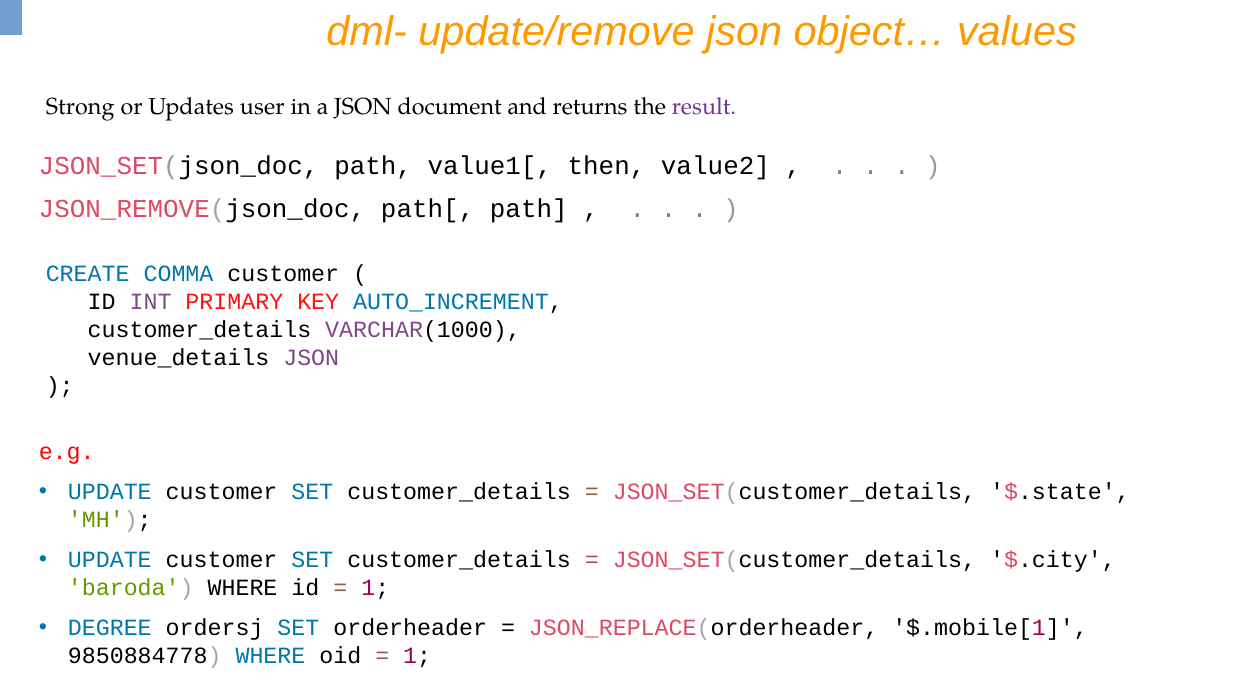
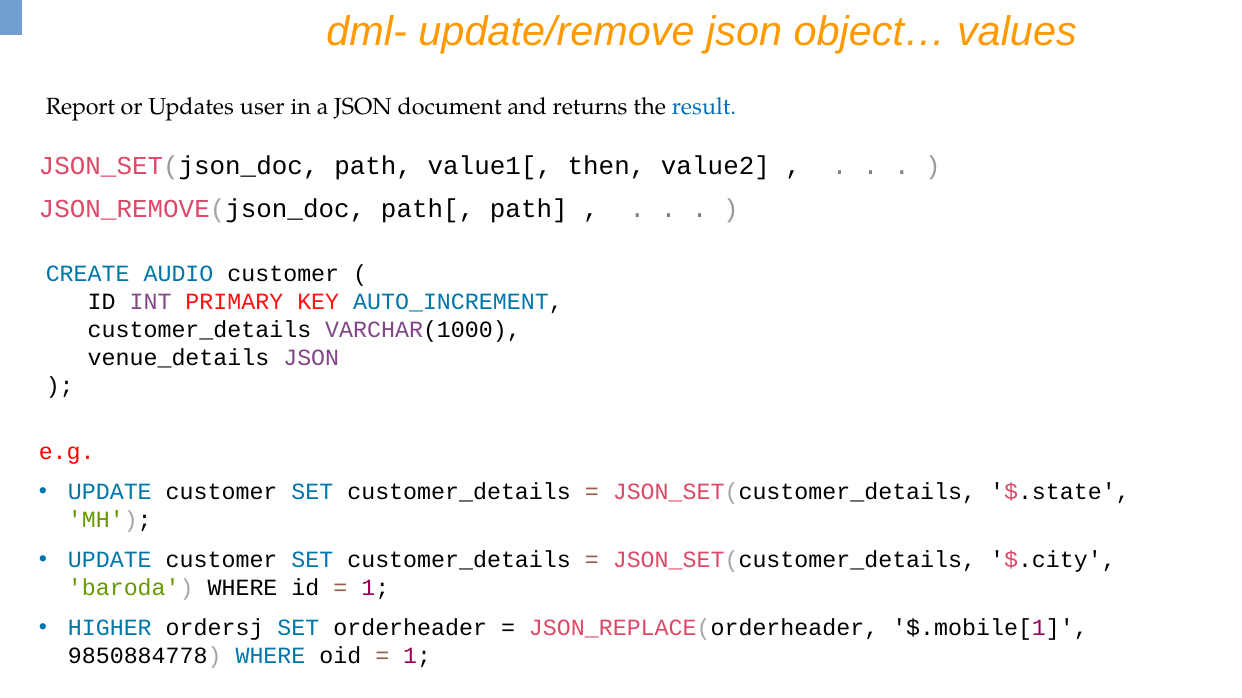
Strong: Strong -> Report (80, 107)
result colour: purple -> blue (704, 107)
COMMA: COMMA -> AUDIO (179, 274)
DEGREE: DEGREE -> HIGHER (110, 629)
